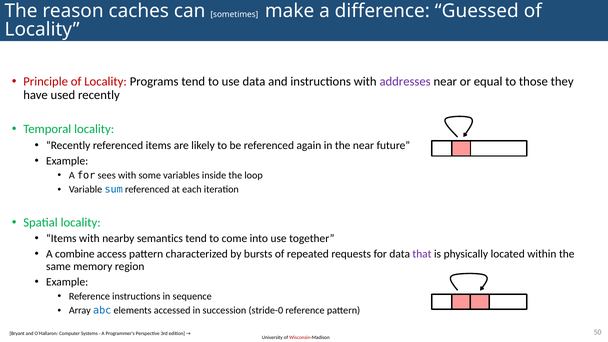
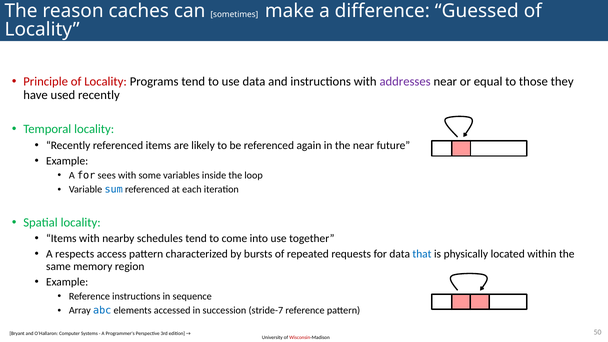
semantics: semantics -> schedules (160, 239)
combine: combine -> respects (75, 254)
that colour: purple -> blue (422, 254)
stride-0: stride-0 -> stride-7 (266, 311)
